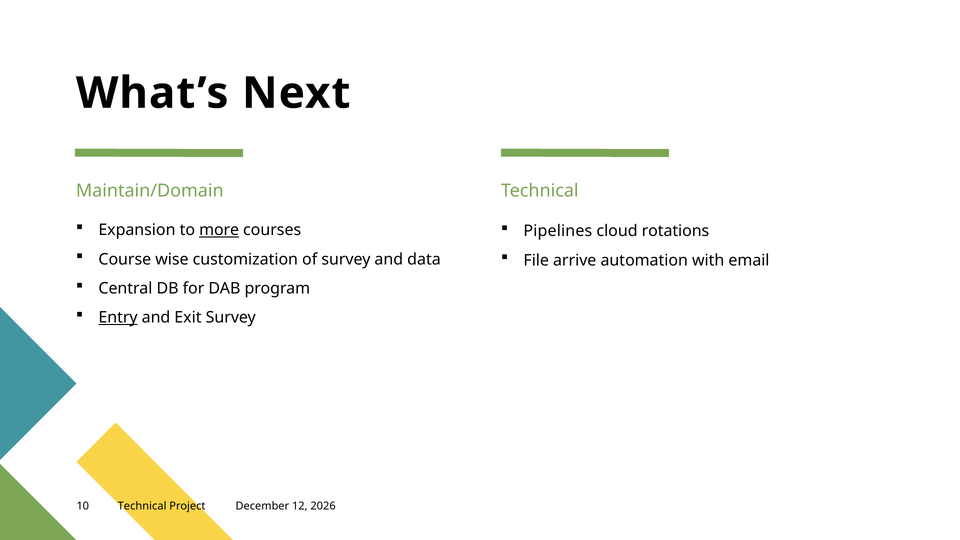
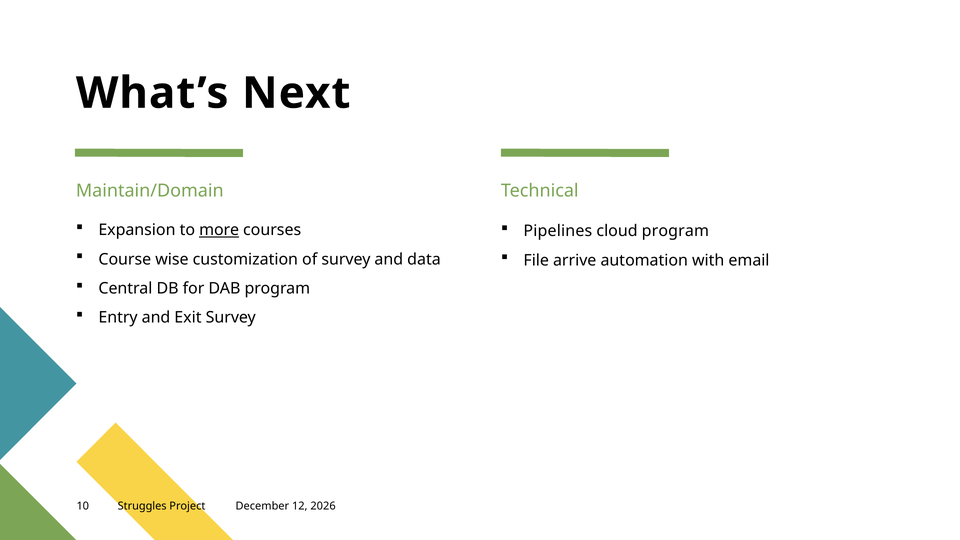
cloud rotations: rotations -> program (675, 231)
Entry underline: present -> none (118, 318)
10 Technical: Technical -> Struggles (142, 506)
